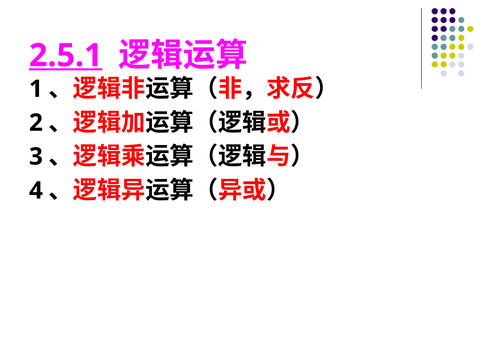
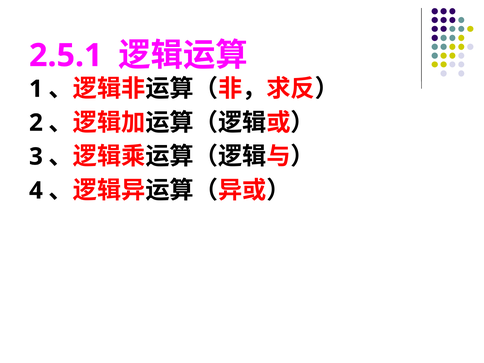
2.5.1 underline: present -> none (66, 55)
